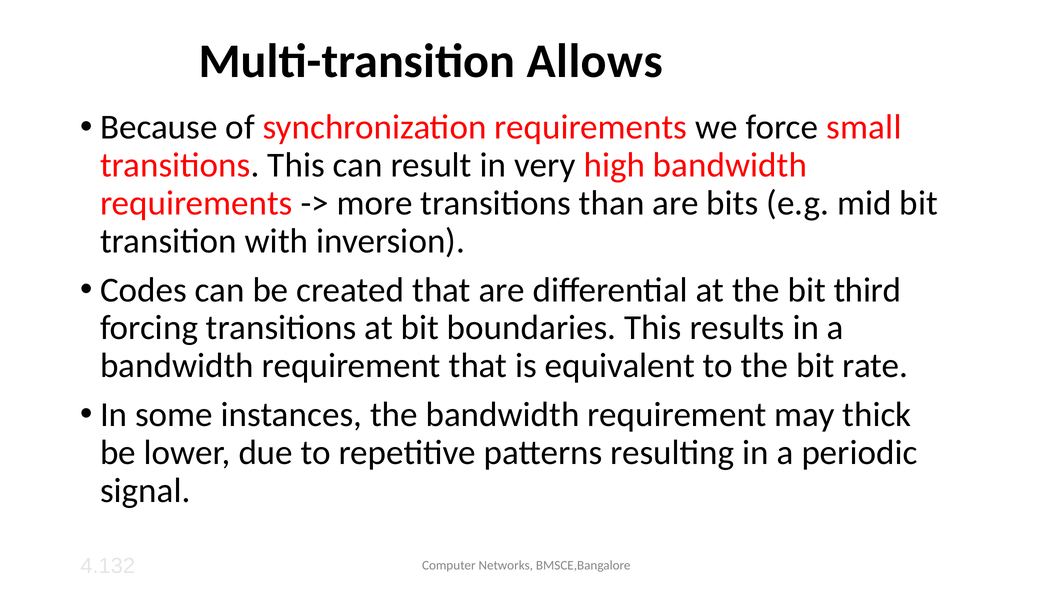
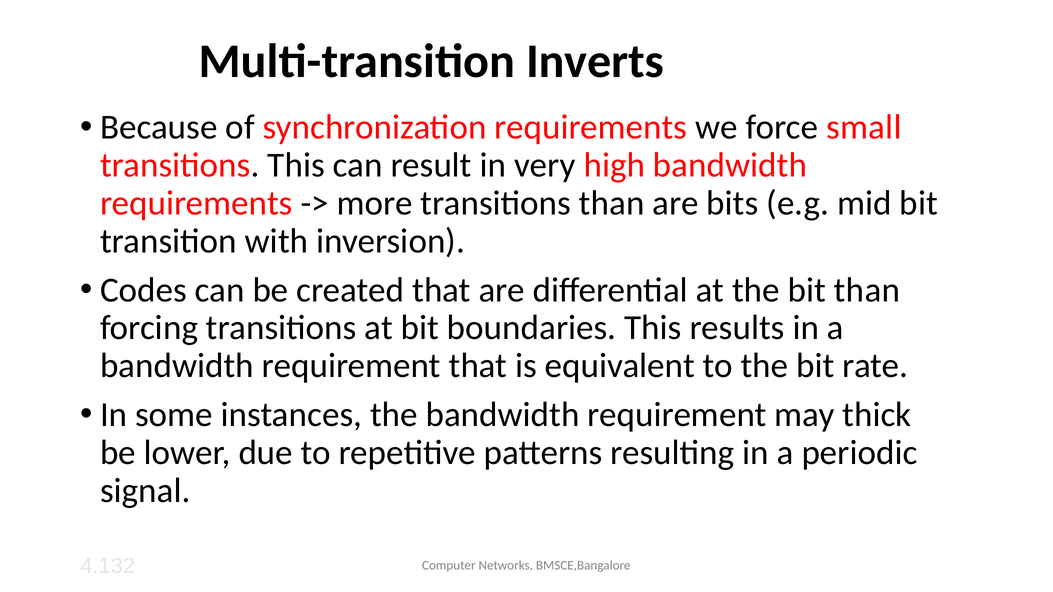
Allows: Allows -> Inverts (595, 61)
bit third: third -> than (867, 290)
